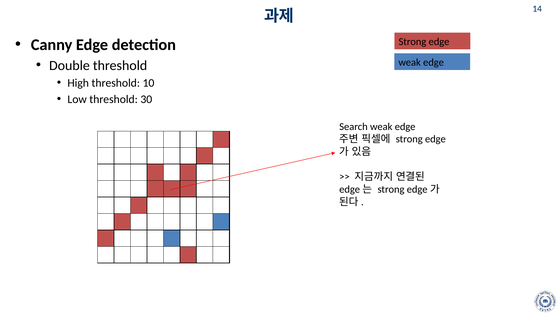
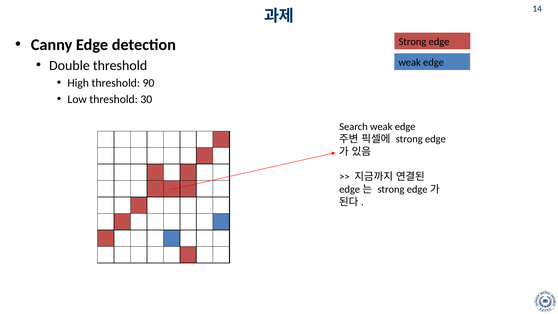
10: 10 -> 90 (148, 83)
